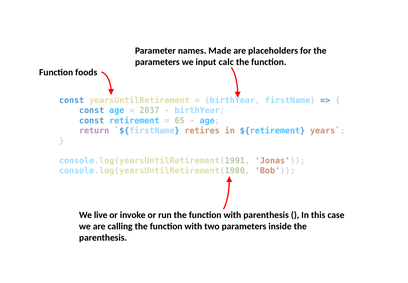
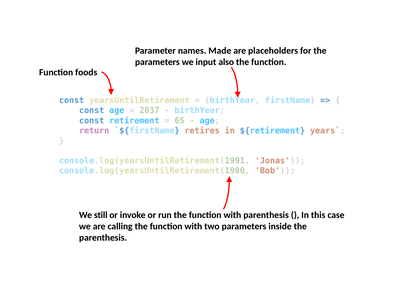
calc: calc -> also (226, 62)
live: live -> still (101, 215)
